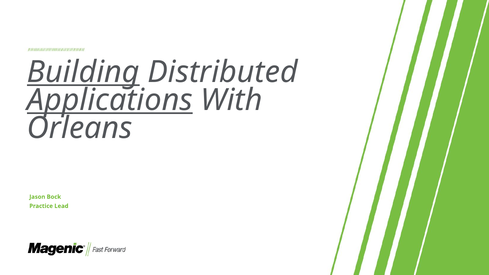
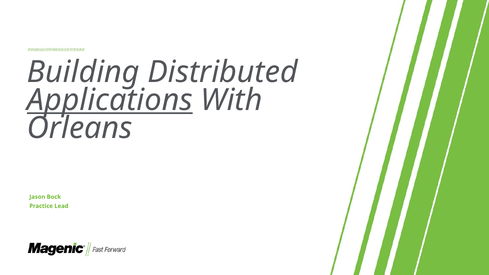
Building underline: present -> none (83, 72)
